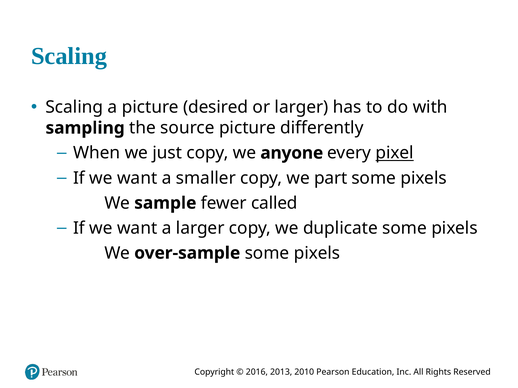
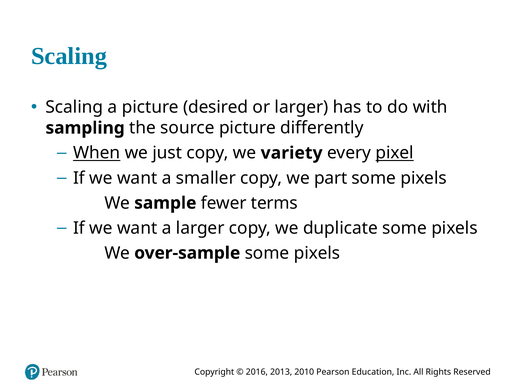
When underline: none -> present (97, 153)
anyone: anyone -> variety (292, 153)
called: called -> terms (274, 203)
